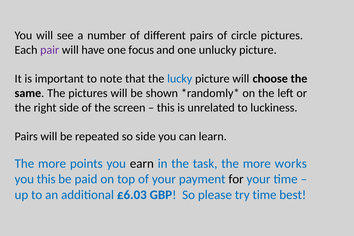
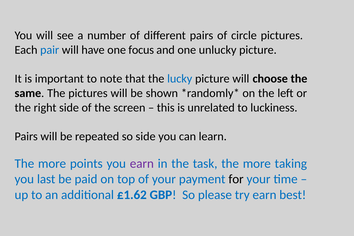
pair colour: purple -> blue (50, 50)
earn colour: black -> purple (142, 164)
works: works -> taking (291, 164)
you this: this -> last (46, 179)
£6.03: £6.03 -> £1.62 (132, 195)
try time: time -> earn (265, 195)
